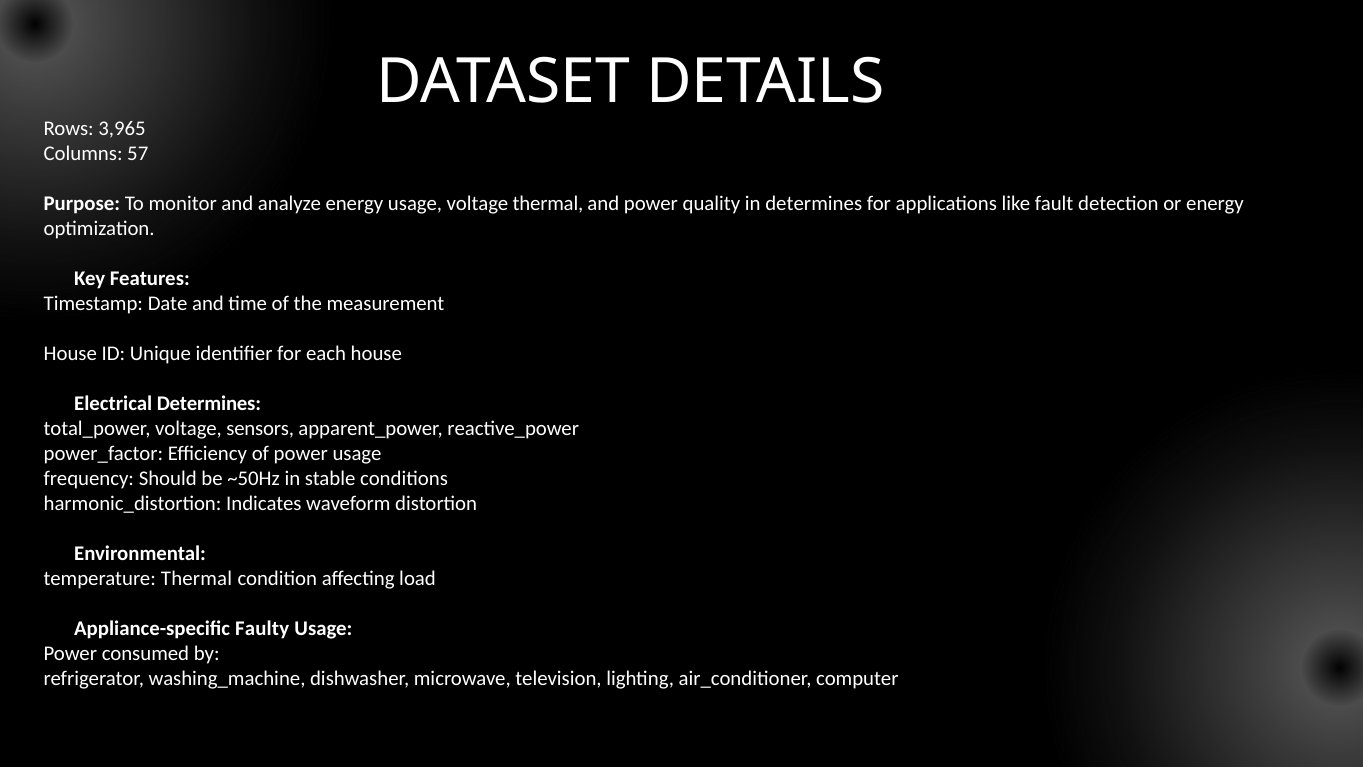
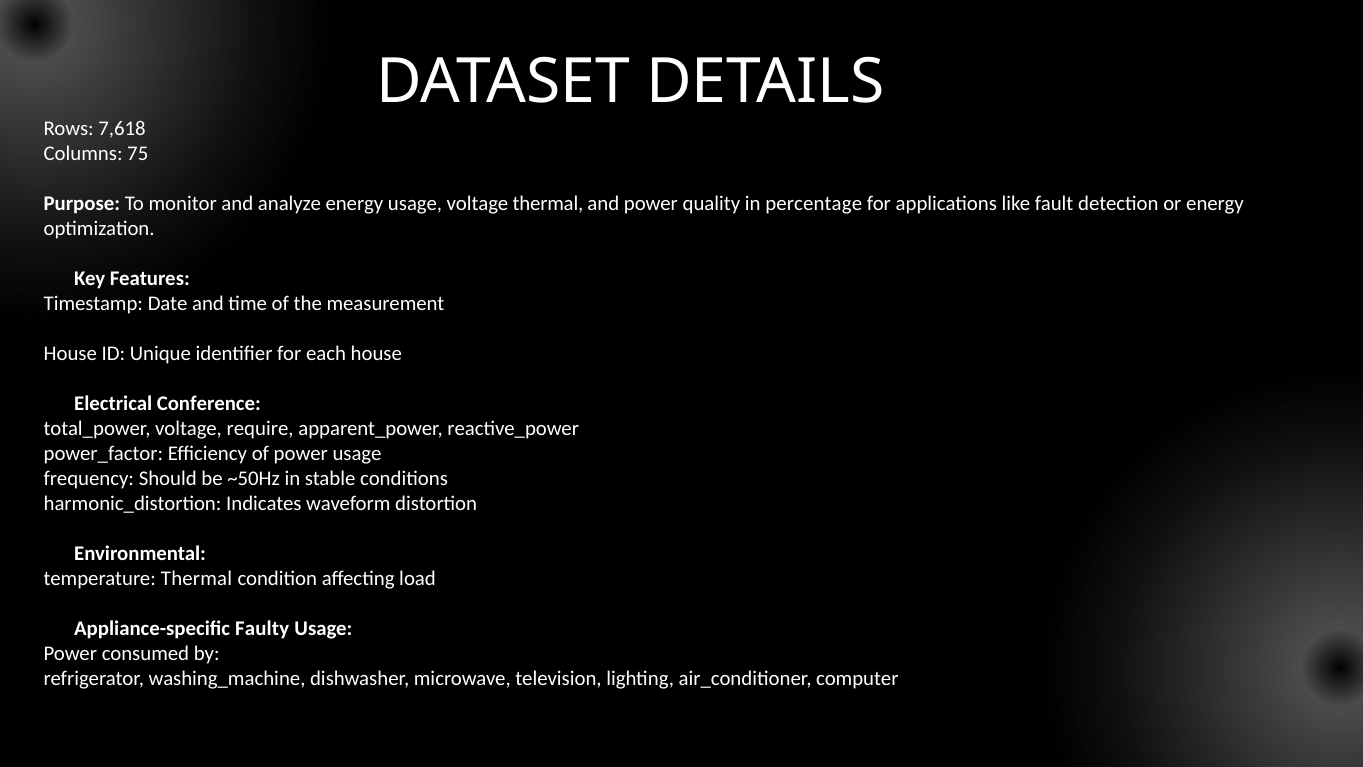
3,965: 3,965 -> 7,618 (122, 129)
57: 57 -> 75 (138, 153)
in determines: determines -> percentage (814, 203)
Determines: Determines -> Conference (209, 403)
sensors: sensors -> require (260, 428)
